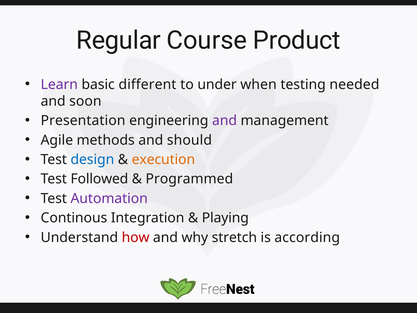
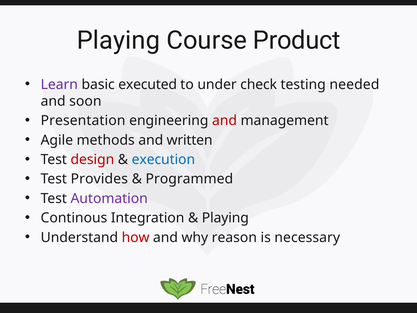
Regular: Regular -> Playing (118, 40)
different: different -> executed (148, 84)
when: when -> check (259, 84)
and colour: purple -> red (225, 121)
should: should -> written (190, 140)
design colour: blue -> red (92, 159)
execution colour: orange -> blue (163, 159)
Followed: Followed -> Provides (99, 179)
stretch: stretch -> reason (234, 237)
according: according -> necessary (307, 237)
